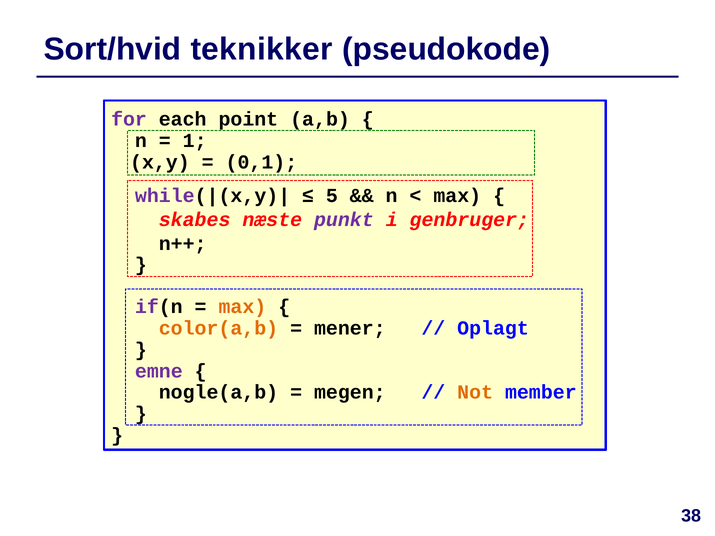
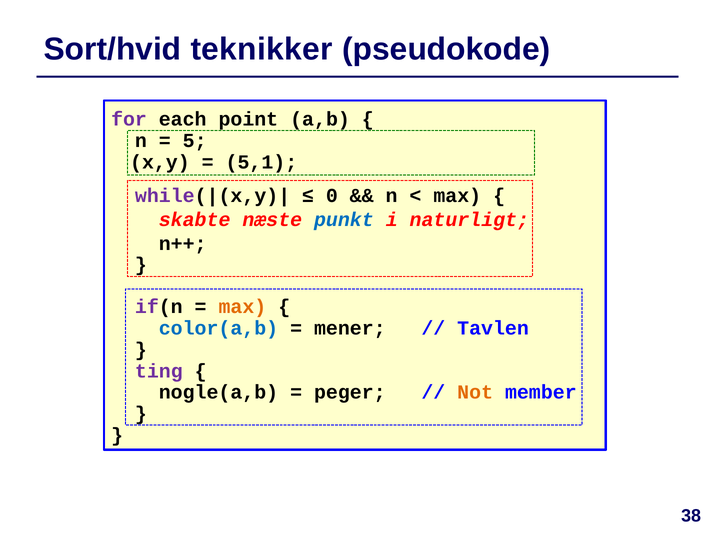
1: 1 -> 5 (195, 141)
0,1: 0,1 -> 5,1 (261, 162)
5: 5 -> 0 (332, 196)
skabes: skabes -> skabte (195, 220)
punkt colour: purple -> blue (344, 220)
genbruger: genbruger -> naturligt (469, 220)
color(a,b colour: orange -> blue (218, 328)
Oplagt: Oplagt -> Tavlen (493, 328)
emne: emne -> ting (159, 371)
megen: megen -> peger (350, 393)
